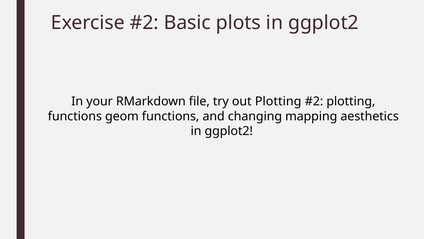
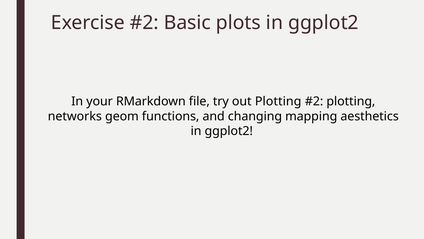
functions: functions -> networks (75, 116)
